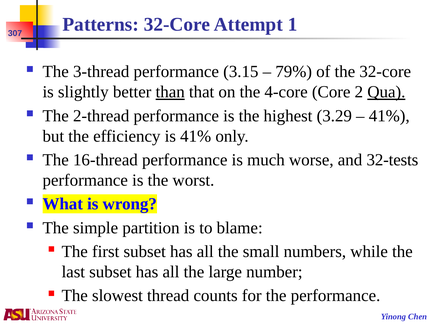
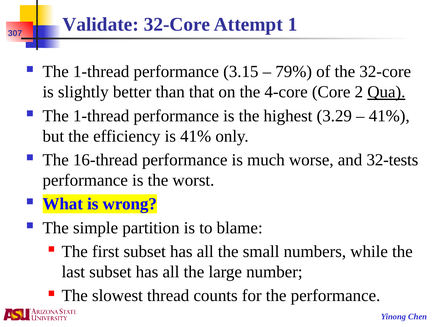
Patterns: Patterns -> Validate (101, 25)
3-thread: 3-thread -> 1-thread (101, 72)
than underline: present -> none (170, 92)
2-thread: 2-thread -> 1-thread (101, 116)
